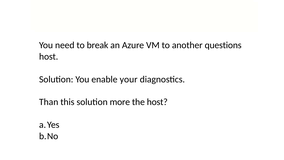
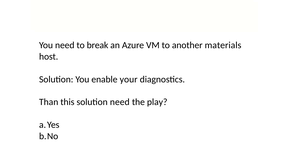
questions: questions -> materials (223, 45)
solution more: more -> need (120, 102)
the host: host -> play (157, 102)
